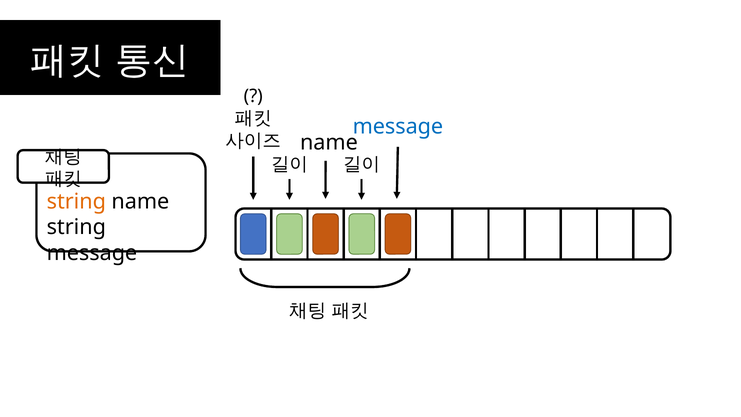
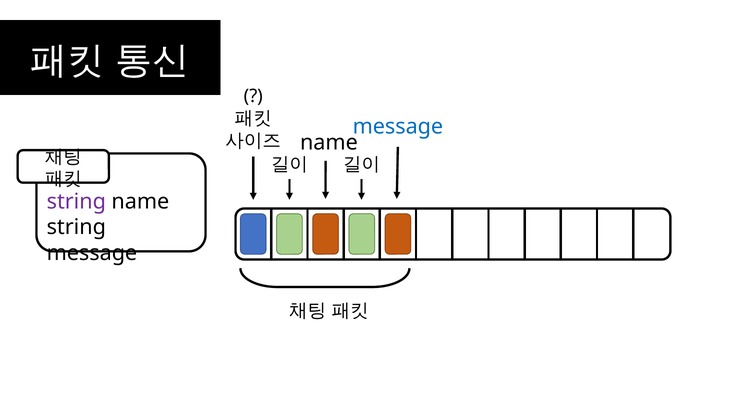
string colour: orange -> purple (76, 201)
